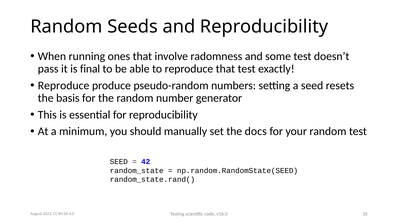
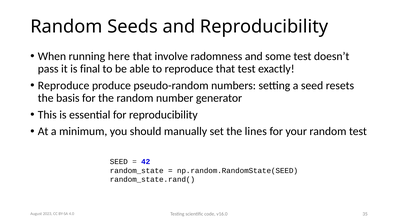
ones: ones -> here (119, 56)
docs: docs -> lines (256, 131)
